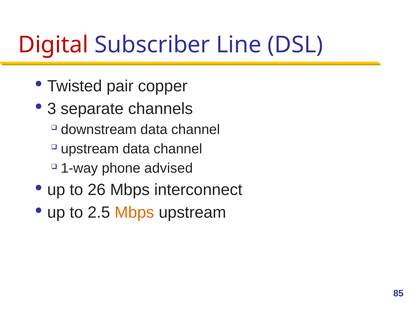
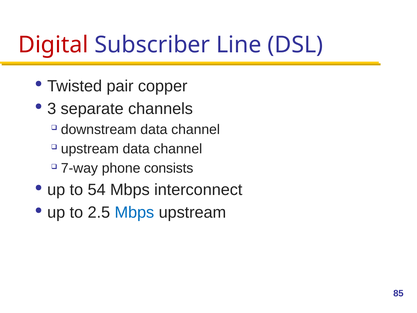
1-way: 1-way -> 7-way (79, 168)
advised: advised -> consists (169, 168)
26: 26 -> 54 (97, 190)
Mbps colour: orange -> blue (134, 212)
